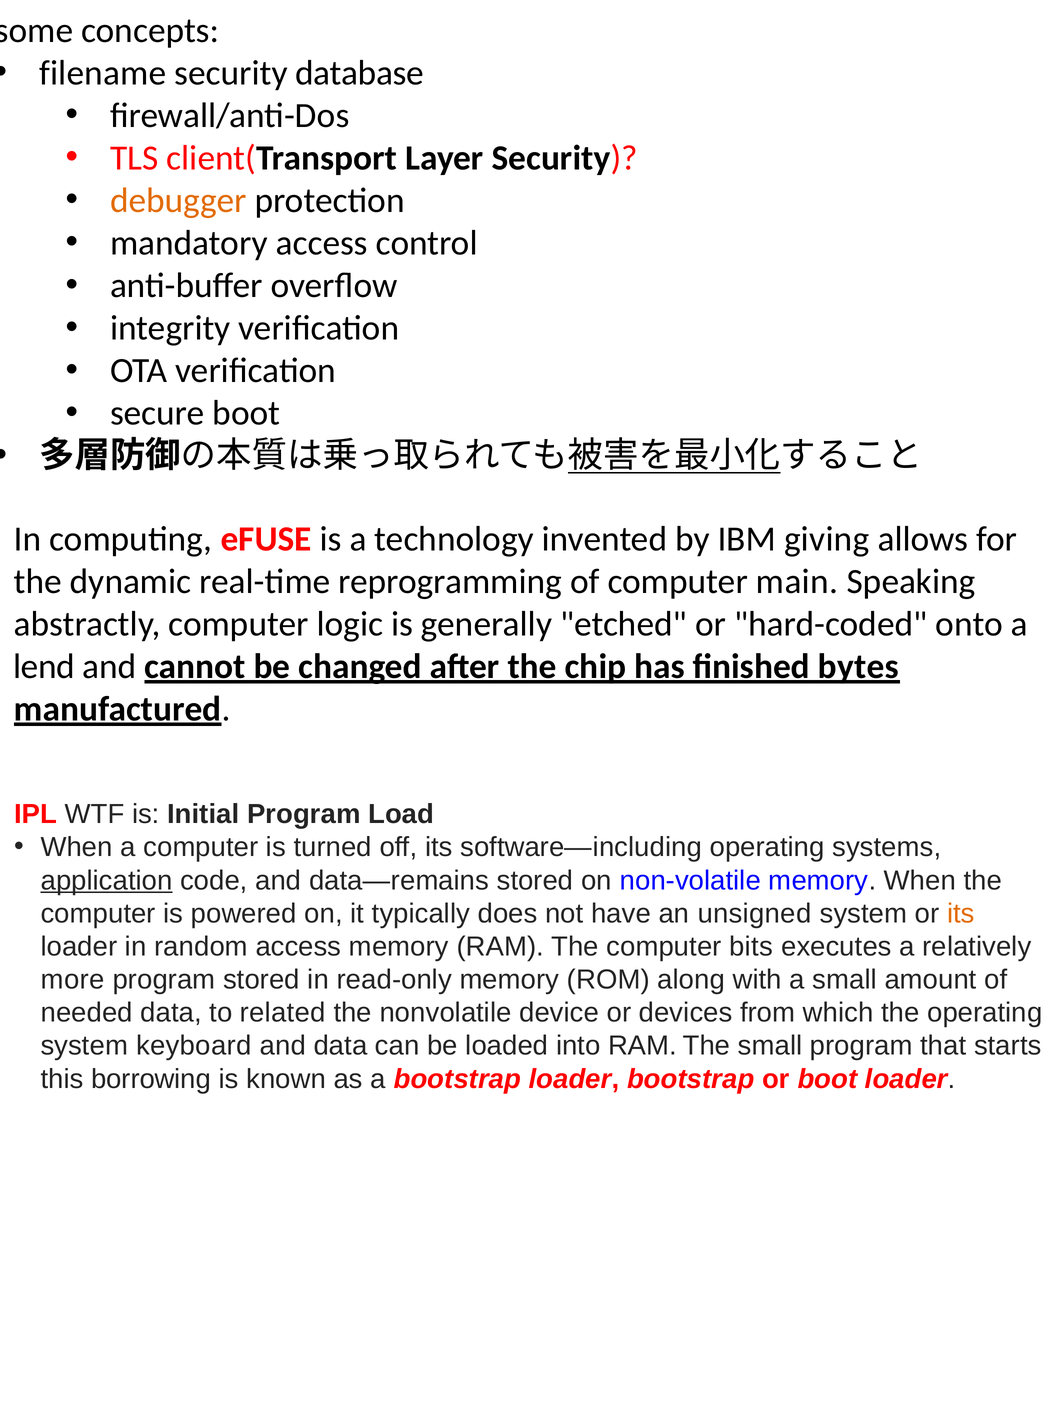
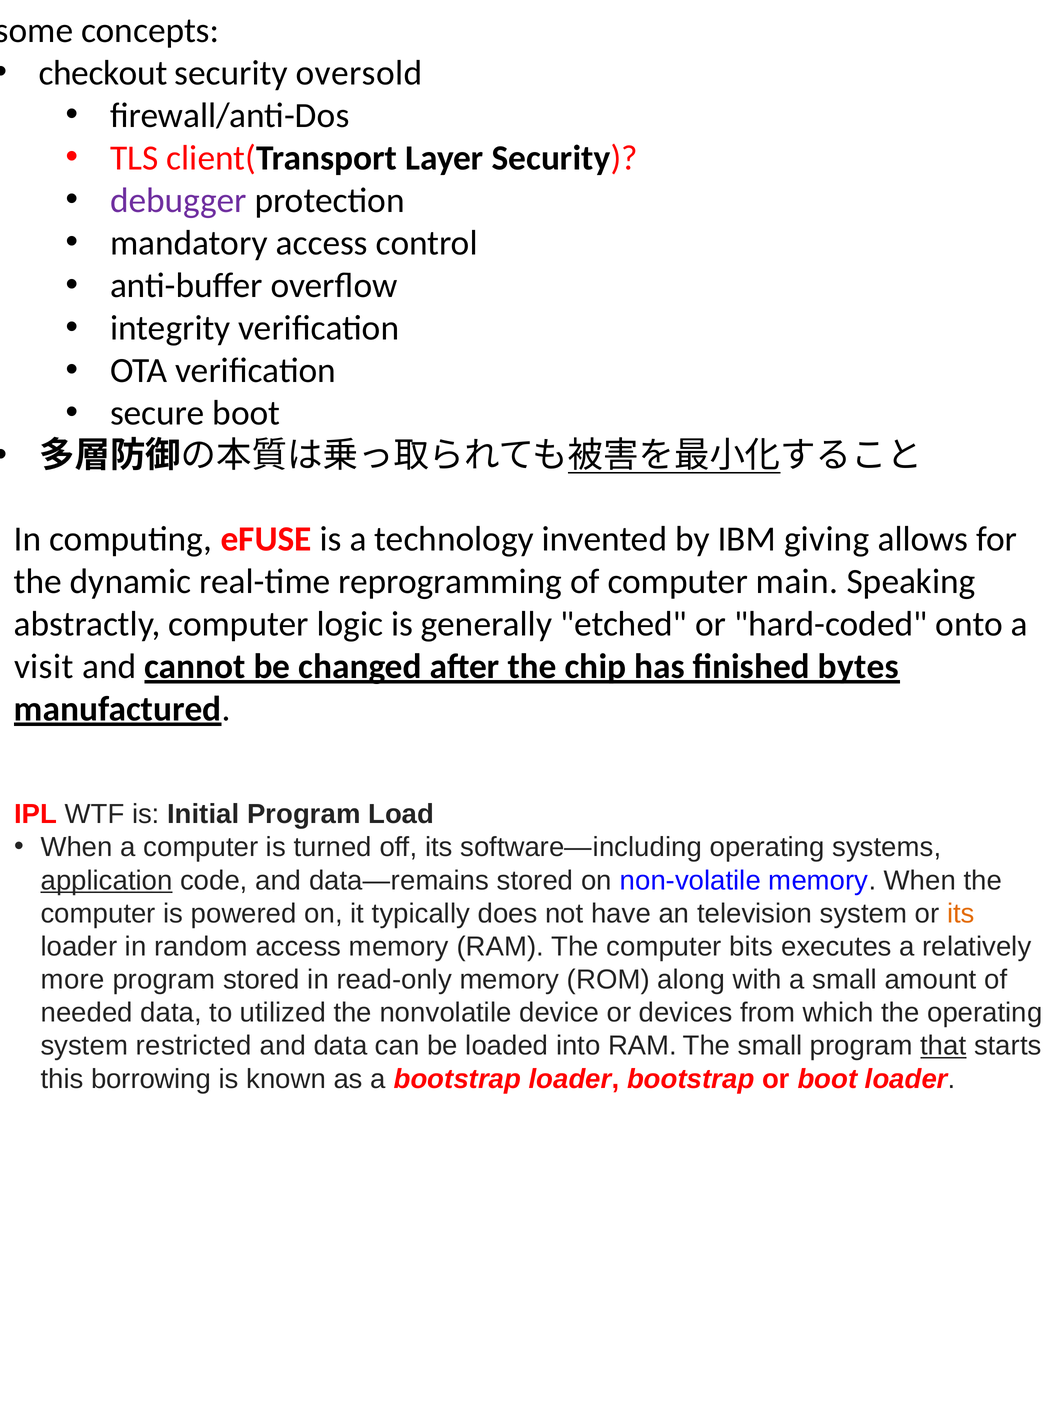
filename: filename -> checkout (103, 73)
database: database -> oversold (359, 73)
debugger colour: orange -> purple (178, 201)
lend: lend -> visit (44, 667)
unsigned: unsigned -> television (755, 914)
related: related -> utilized (283, 1013)
keyboard: keyboard -> restricted (194, 1046)
that underline: none -> present (943, 1046)
